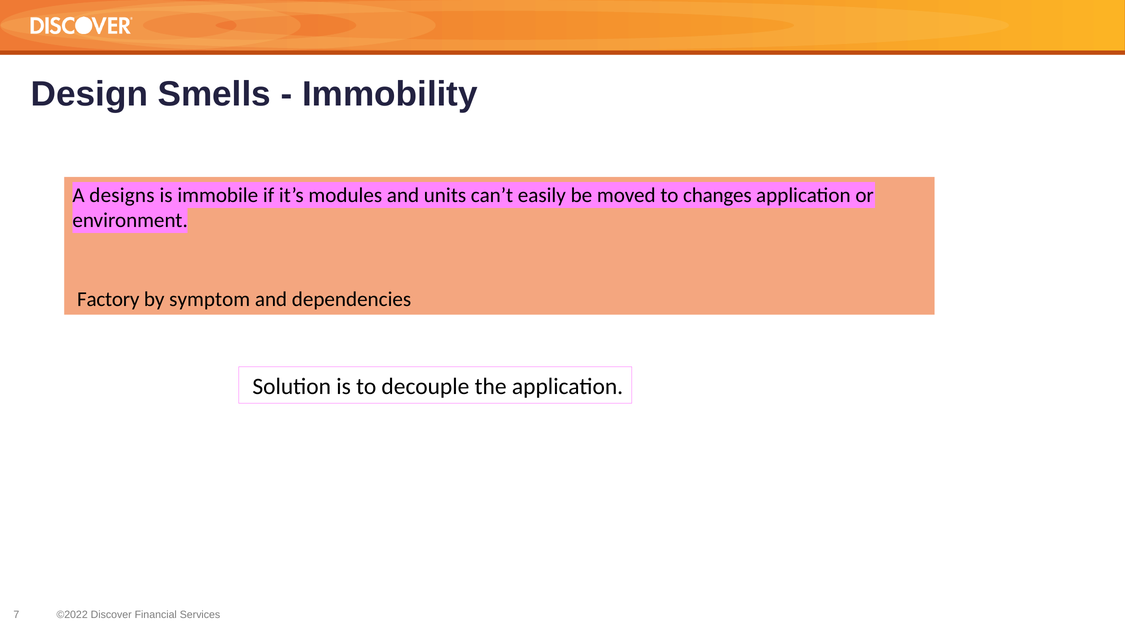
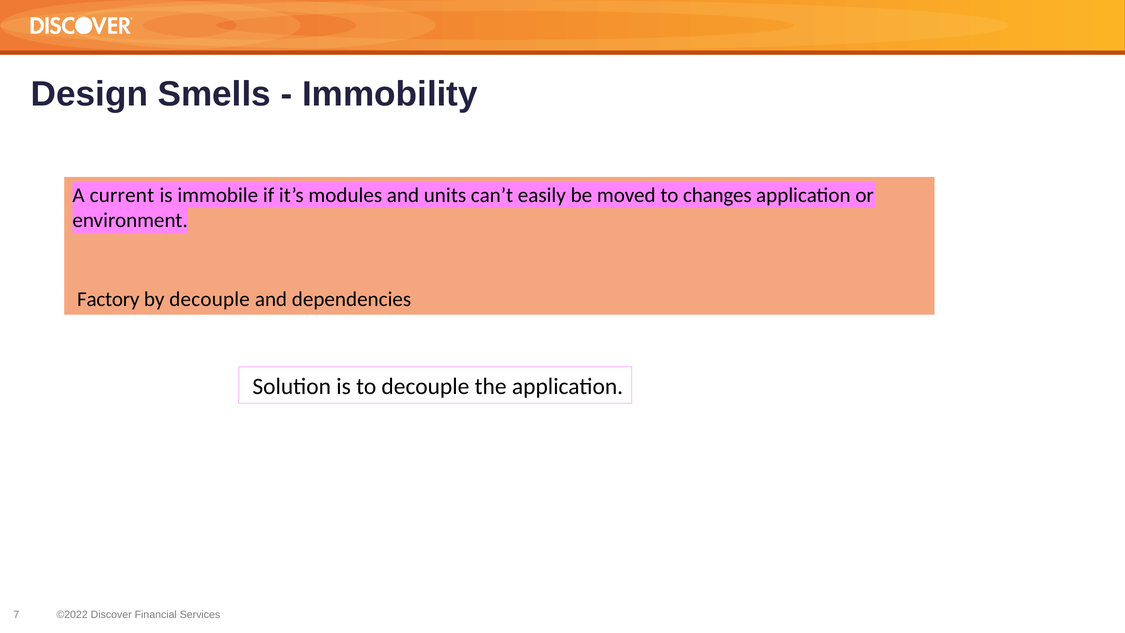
designs: designs -> current (122, 195)
by symptom: symptom -> decouple (210, 299)
